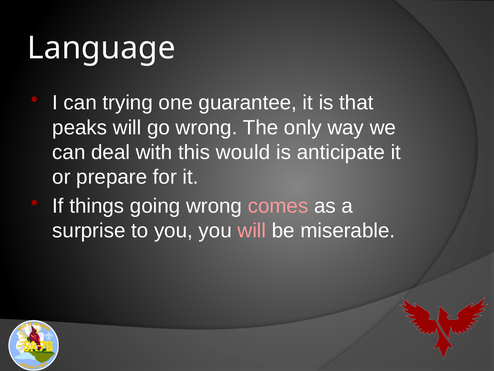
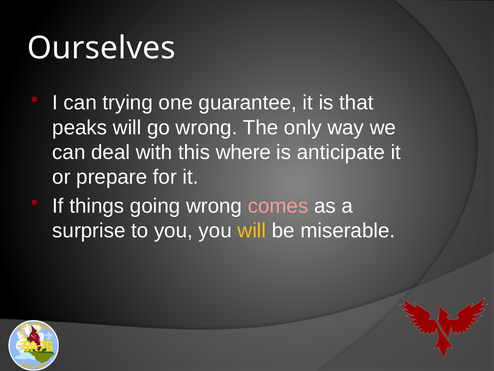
Language: Language -> Ourselves (101, 48)
would: would -> where (243, 152)
will colour: pink -> yellow (252, 230)
